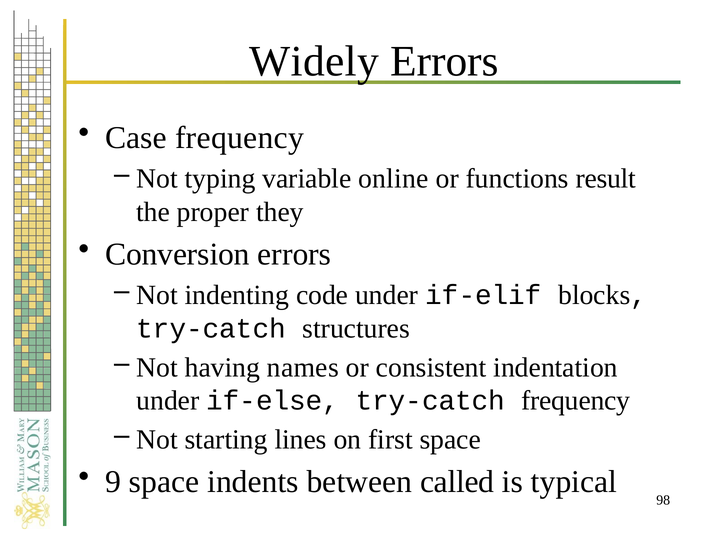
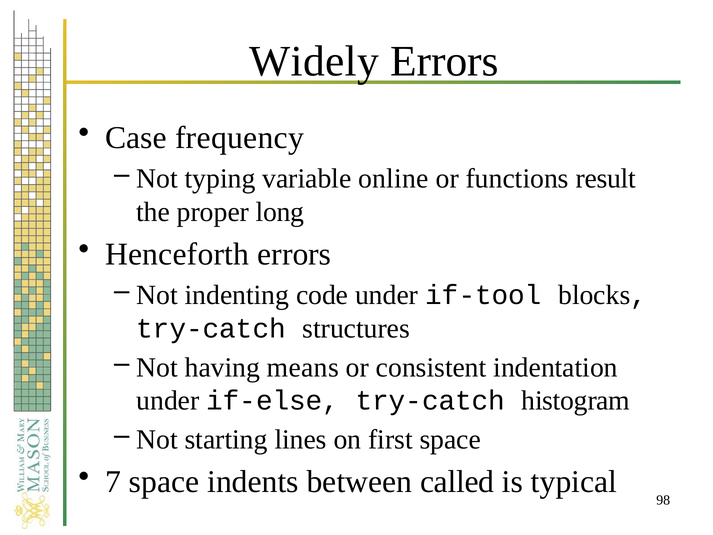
they: they -> long (280, 212)
Conversion: Conversion -> Henceforth (177, 254)
if-elif: if-elif -> if-tool (483, 295)
names: names -> means (303, 367)
try-catch frequency: frequency -> histogram (576, 401)
9: 9 -> 7 (113, 482)
